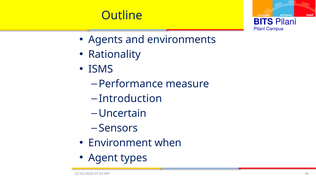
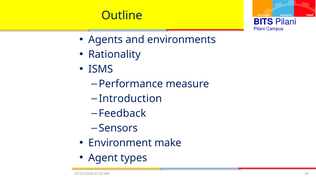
Uncertain: Uncertain -> Feedback (122, 113)
when: when -> make (168, 143)
